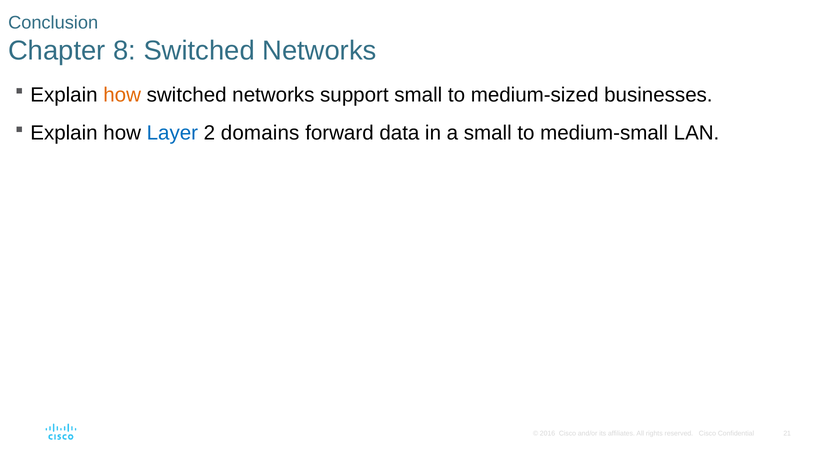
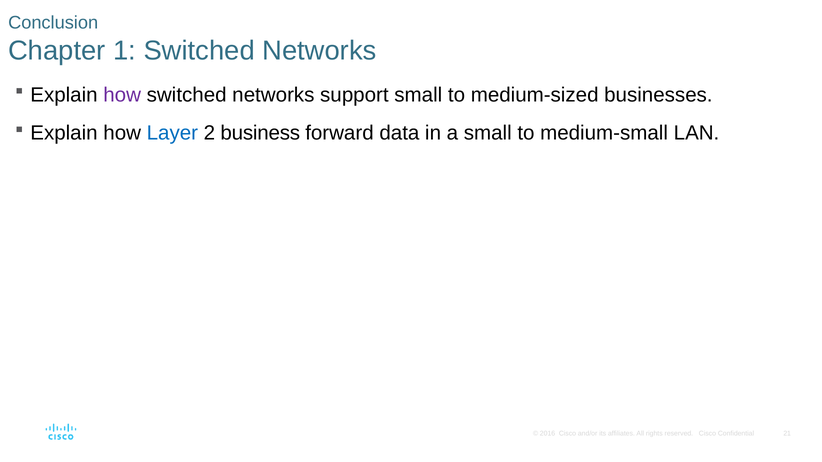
8: 8 -> 1 (125, 51)
how colour: orange -> purple (122, 95)
domains: domains -> business (260, 133)
